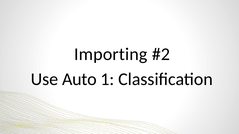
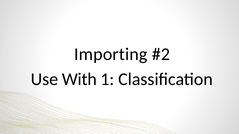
Auto: Auto -> With (79, 79)
